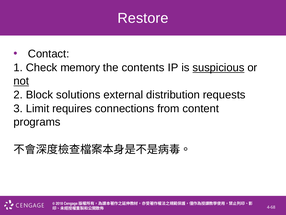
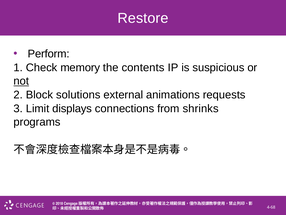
Contact: Contact -> Perform (49, 54)
suspicious underline: present -> none (218, 68)
distribution: distribution -> animations (173, 95)
requires: requires -> displays (72, 108)
content: content -> shrinks (201, 108)
